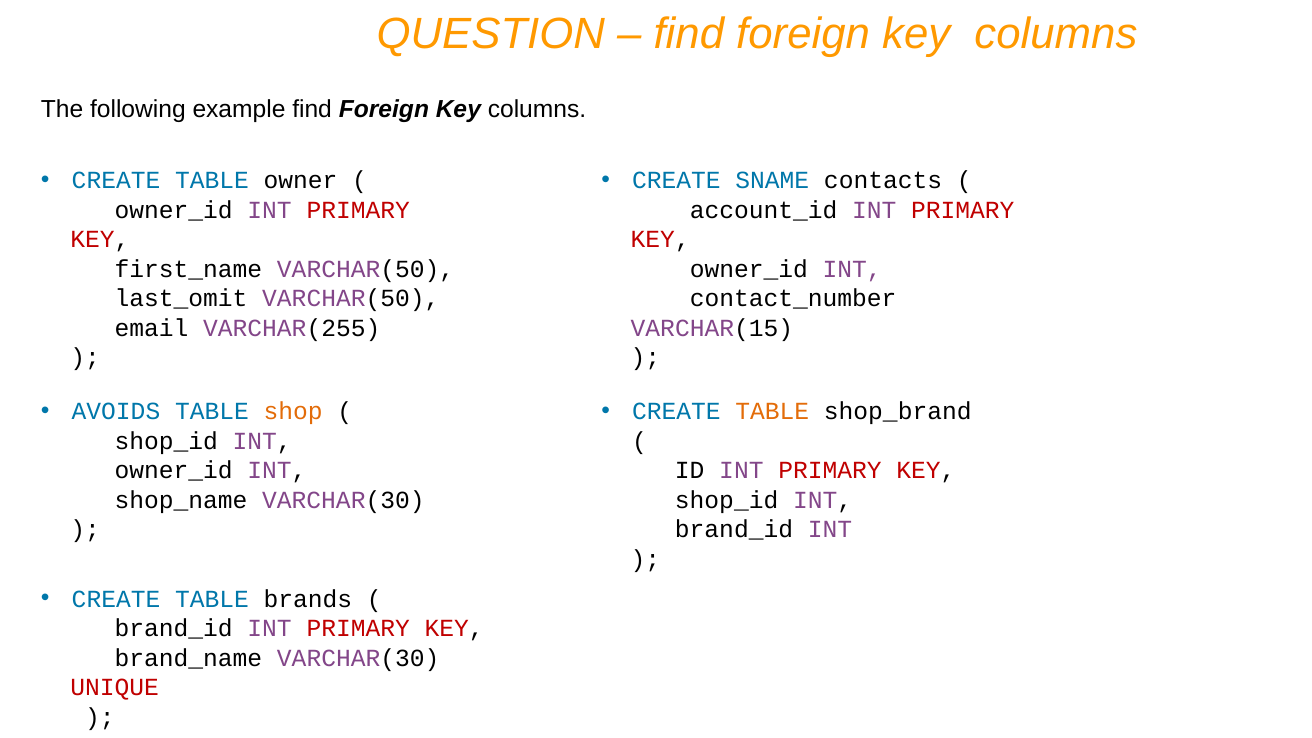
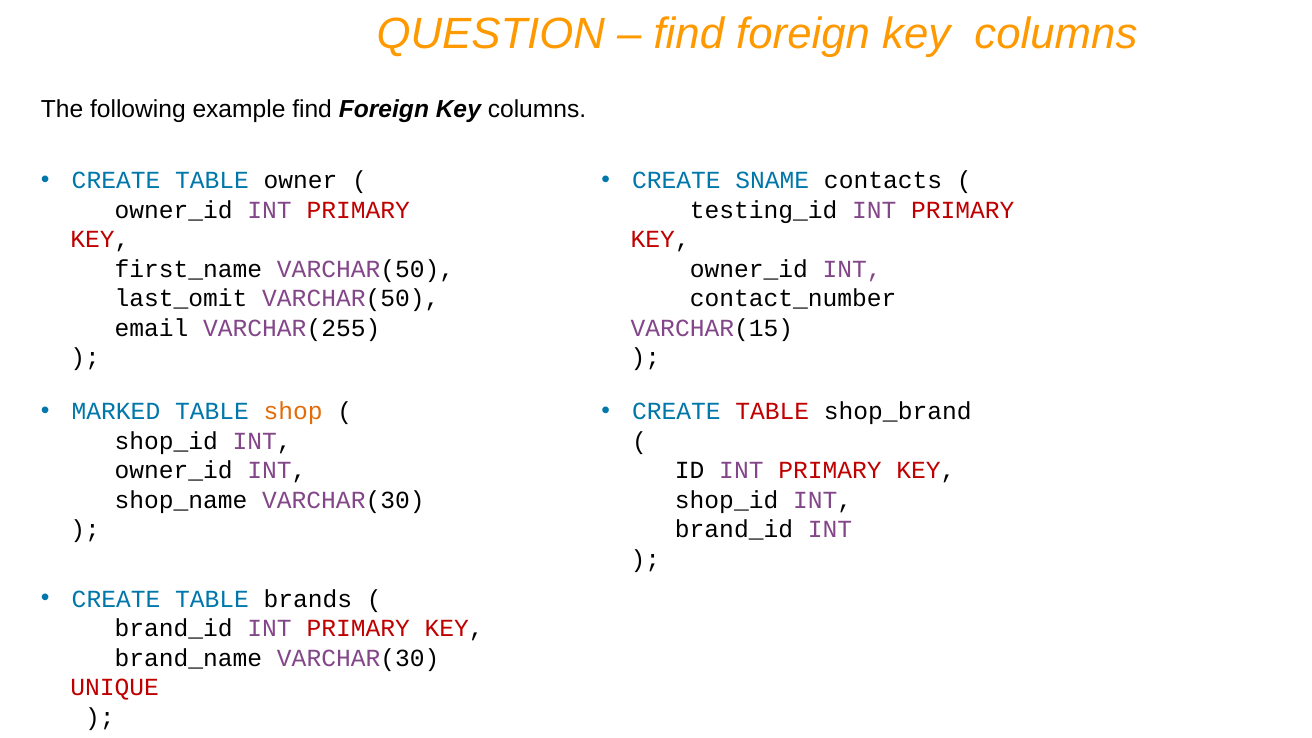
account_id: account_id -> testing_id (764, 210)
AVOIDS: AVOIDS -> MARKED (116, 411)
TABLE colour: orange -> red (772, 411)
